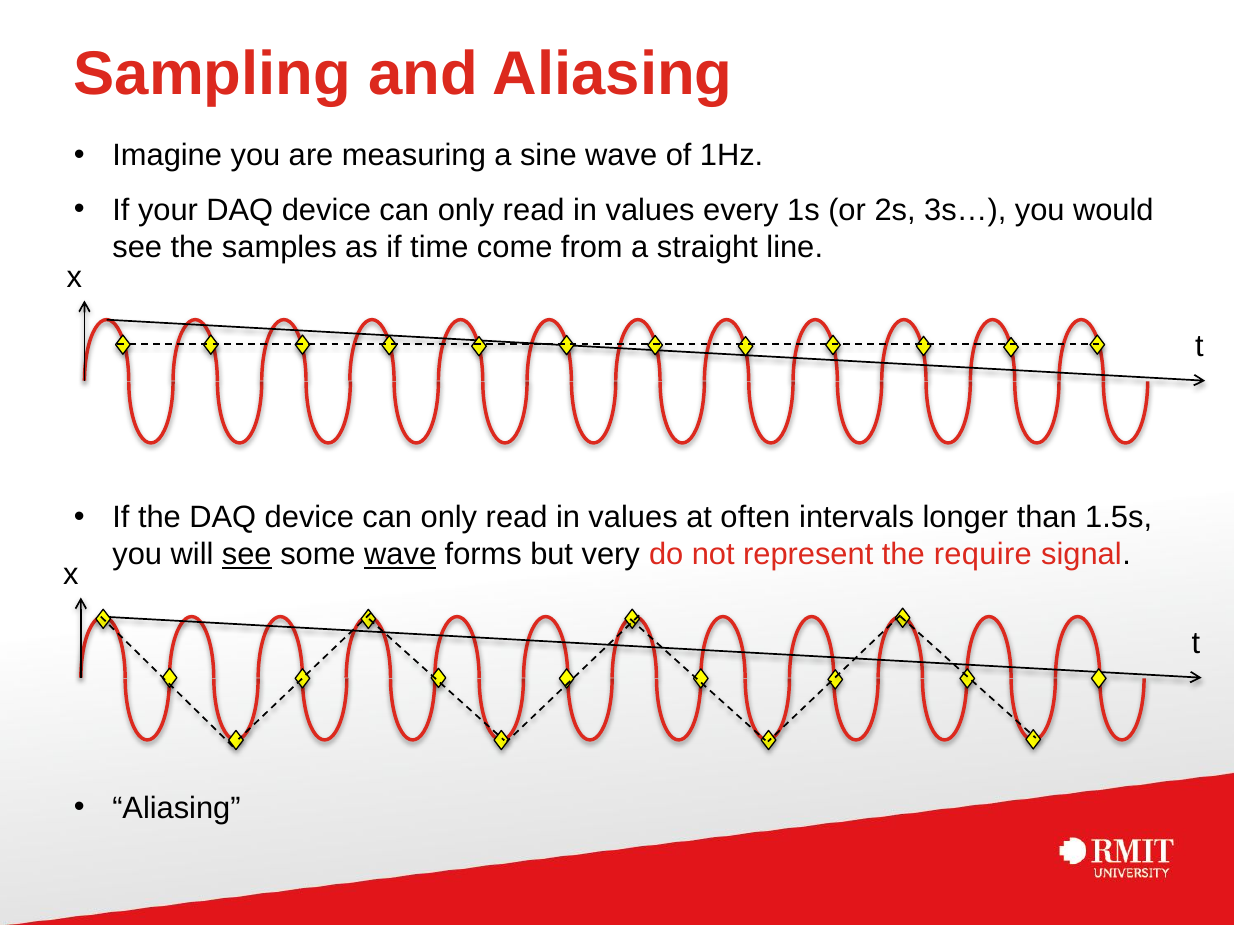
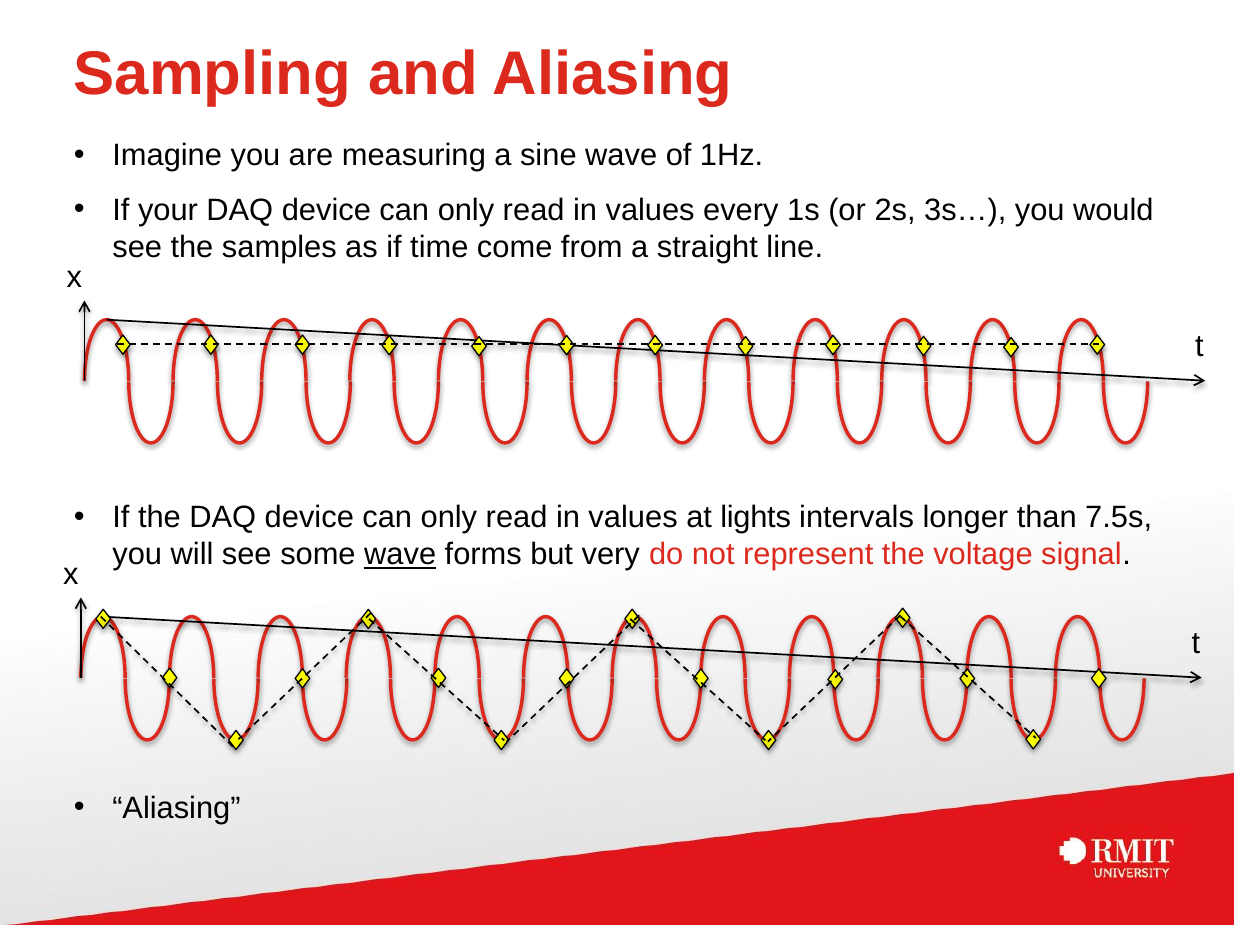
often: often -> lights (756, 518)
1.5s: 1.5s -> 7.5s (1119, 518)
see underline: present -> none (247, 555)
require: require -> voltage (983, 555)
